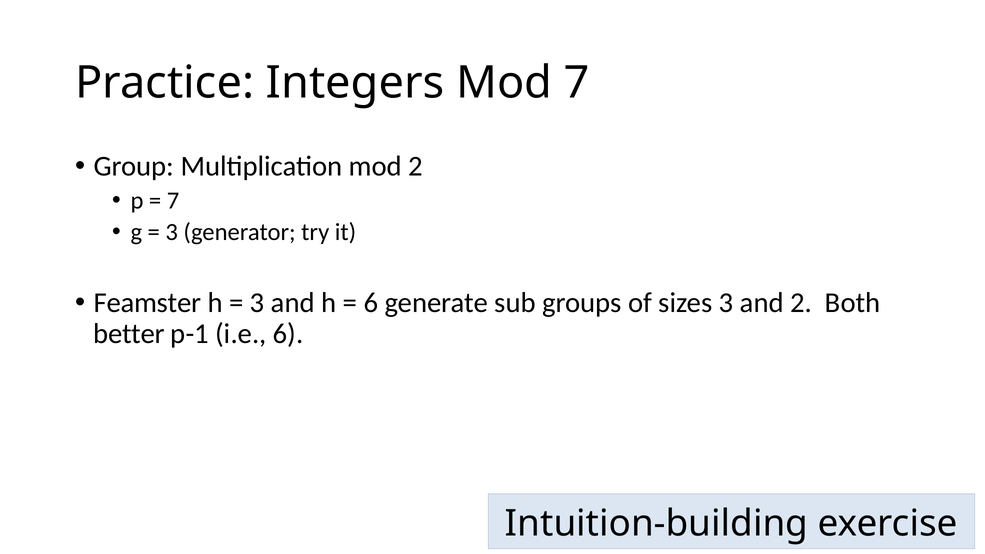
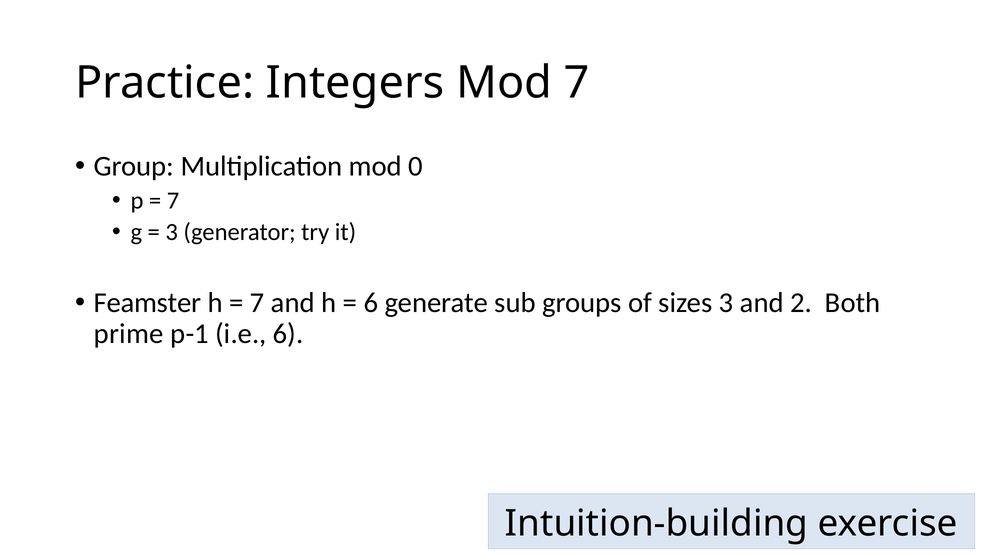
mod 2: 2 -> 0 (416, 166)
3: 3 -> 7 (257, 303)
better: better -> prime (129, 334)
